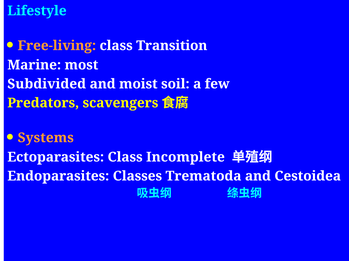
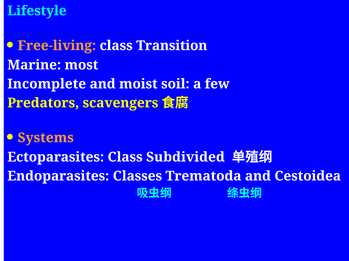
Subdivided: Subdivided -> Incomplete (47, 84)
Incomplete: Incomplete -> Subdivided (185, 158)
